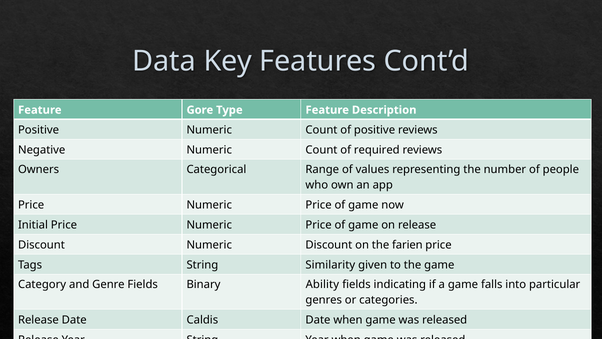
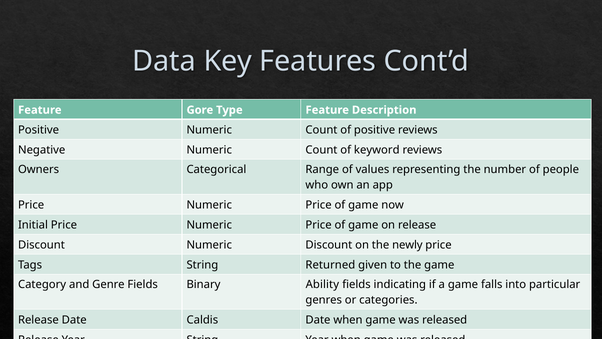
required: required -> keyword (377, 150)
farien: farien -> newly (407, 245)
Similarity: Similarity -> Returned (330, 264)
